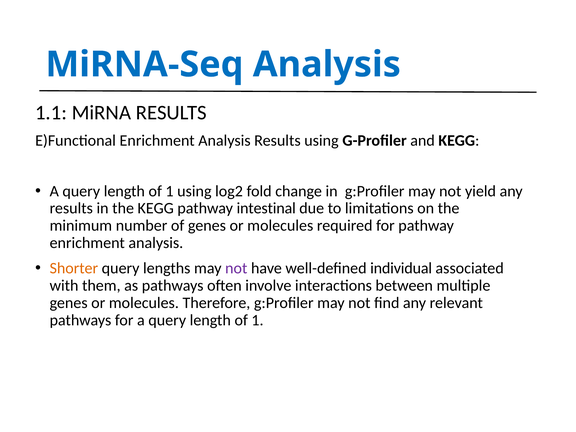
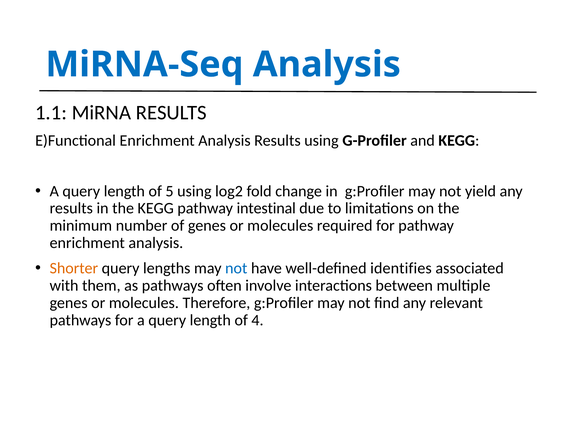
1: 1 -> 5 (170, 191)
not colour: purple -> blue (236, 268)
individual: individual -> identifies (401, 268)
1: 1 -> 4 (257, 320)
